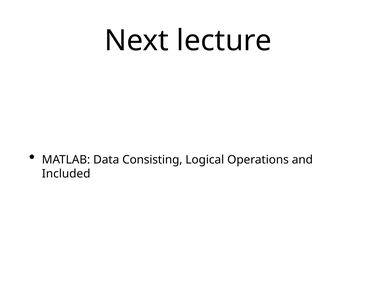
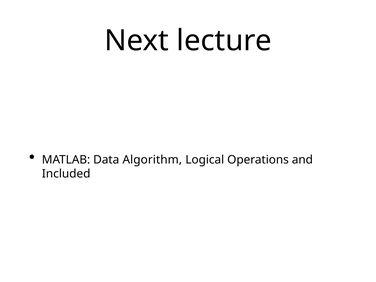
Consisting: Consisting -> Algorithm (152, 160)
